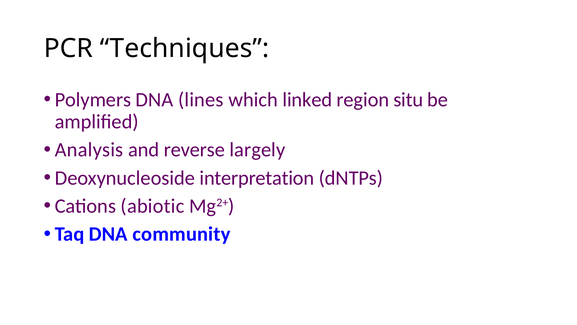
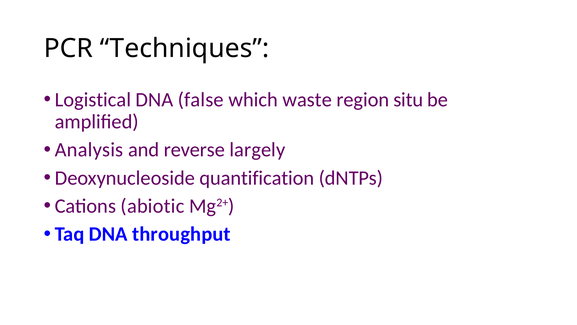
Polymers: Polymers -> Logistical (93, 99)
lines: lines -> false (201, 99)
linked: linked -> waste (307, 99)
interpretation: interpretation -> quantification (257, 178)
community: community -> throughput (181, 234)
